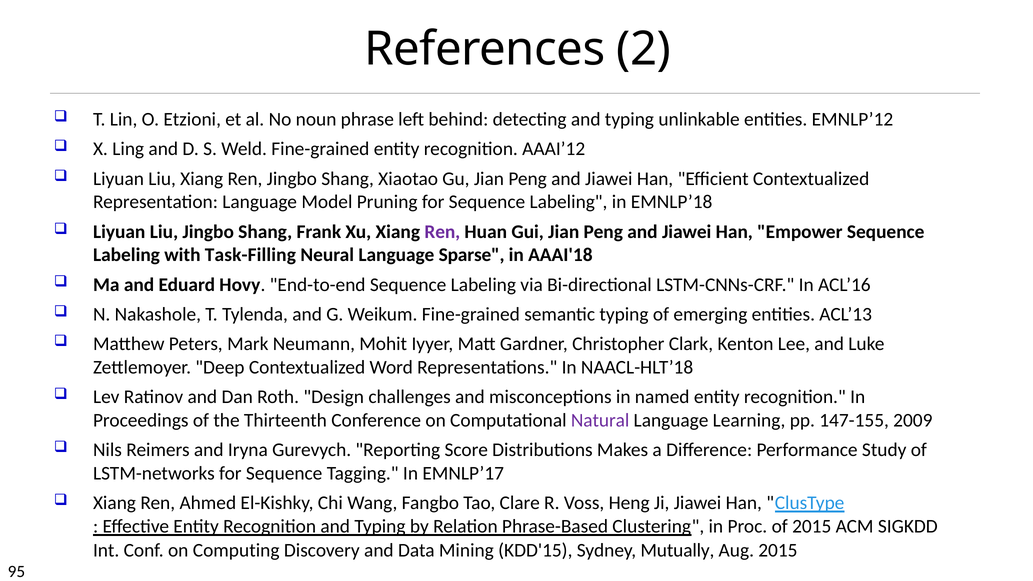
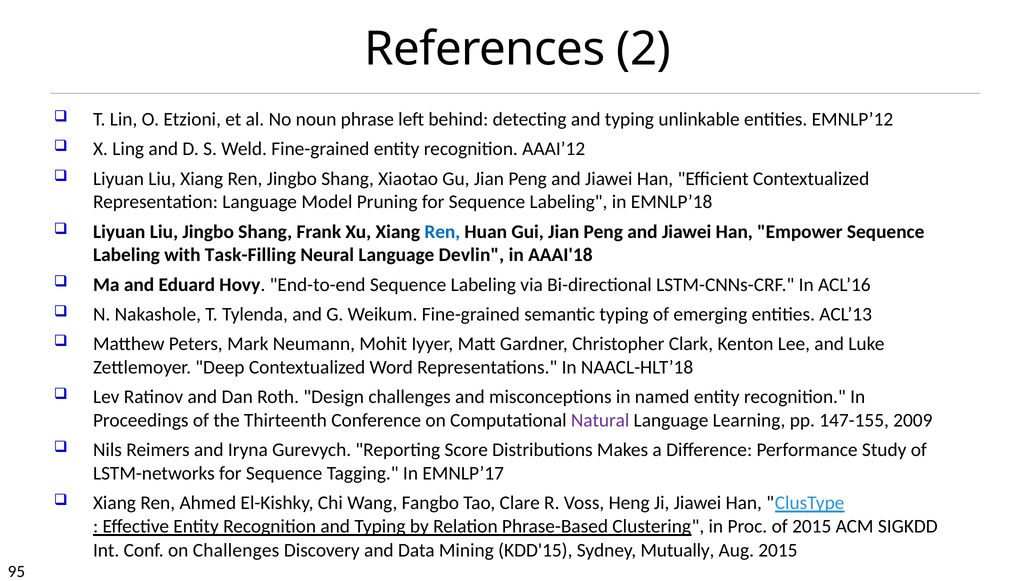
Ren colour: purple -> blue (442, 232)
Sparse: Sparse -> Devlin (471, 255)
on Computing: Computing -> Challenges (236, 550)
